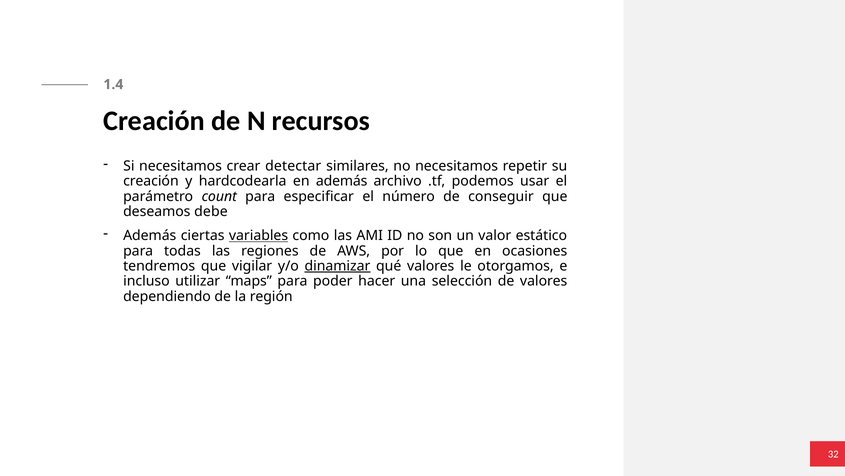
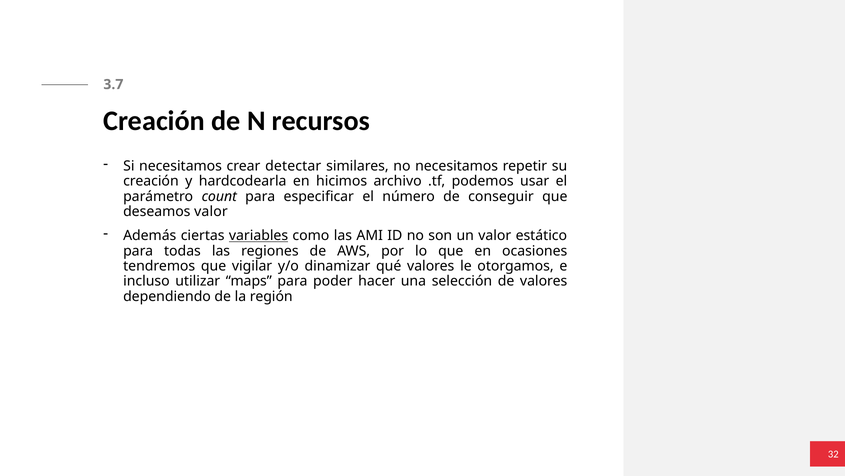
1.4: 1.4 -> 3.7 (113, 84)
en además: además -> hicimos (342, 181)
deseamos debe: debe -> valor (211, 211)
dinamizar underline: present -> none (337, 266)
